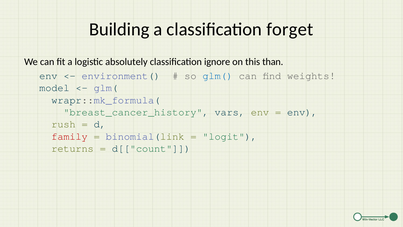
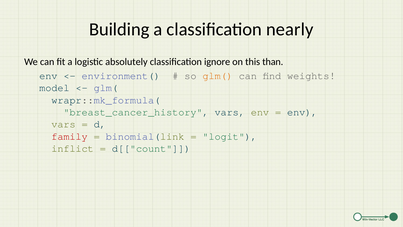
forget: forget -> nearly (290, 29)
glm( colour: blue -> orange (218, 76)
rush: rush -> vars (63, 124)
returns: returns -> inflict (73, 148)
